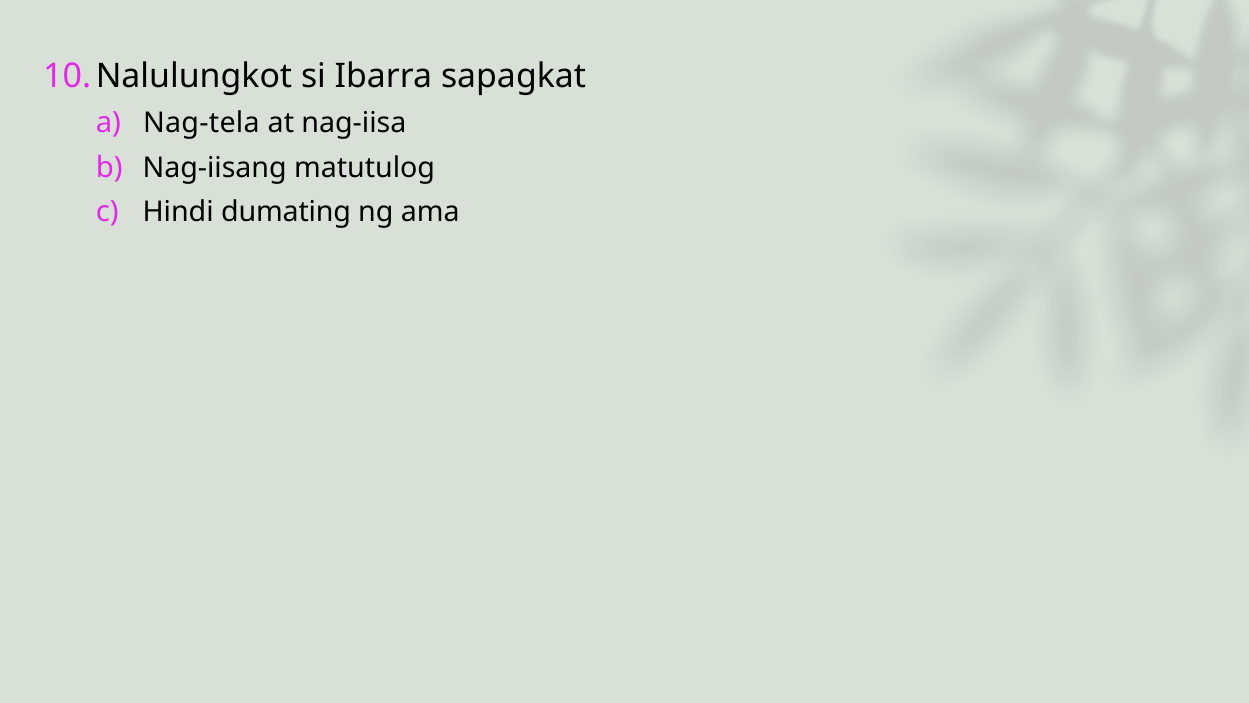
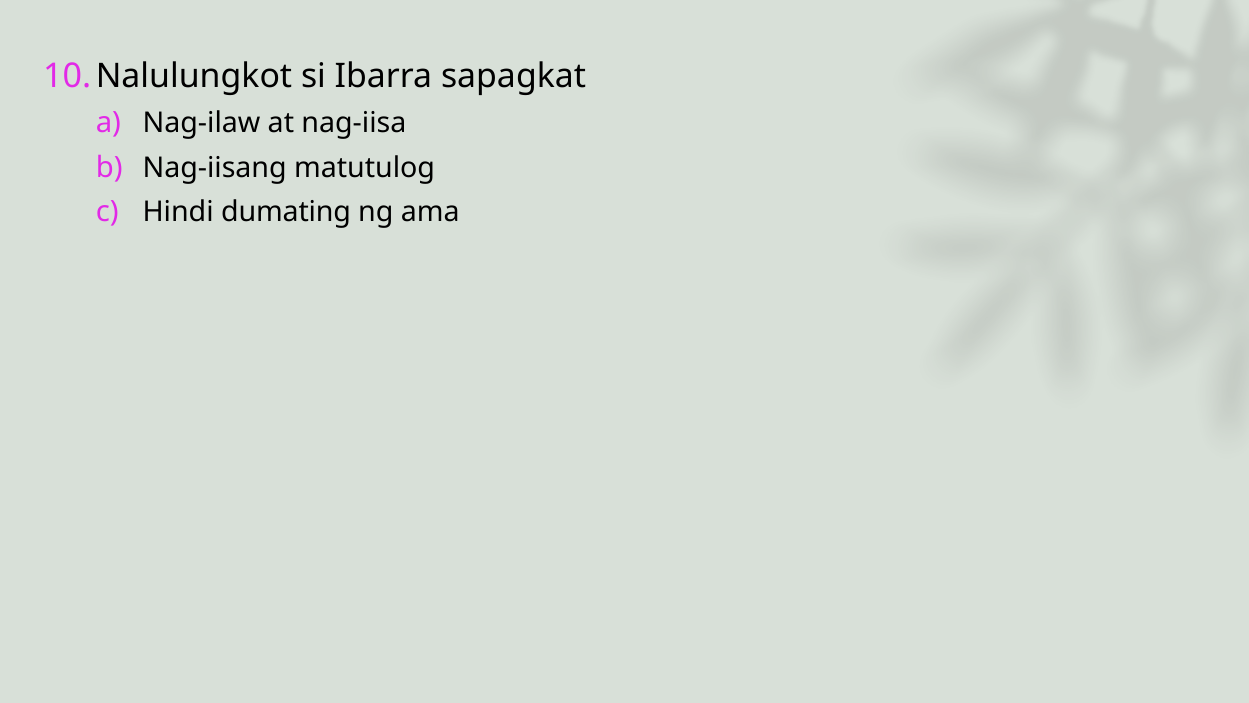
Nag-tela: Nag-tela -> Nag-ilaw (202, 123)
